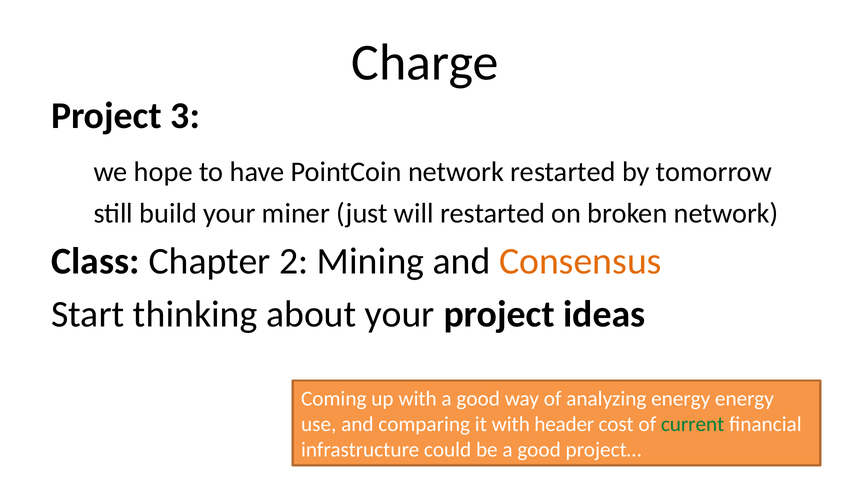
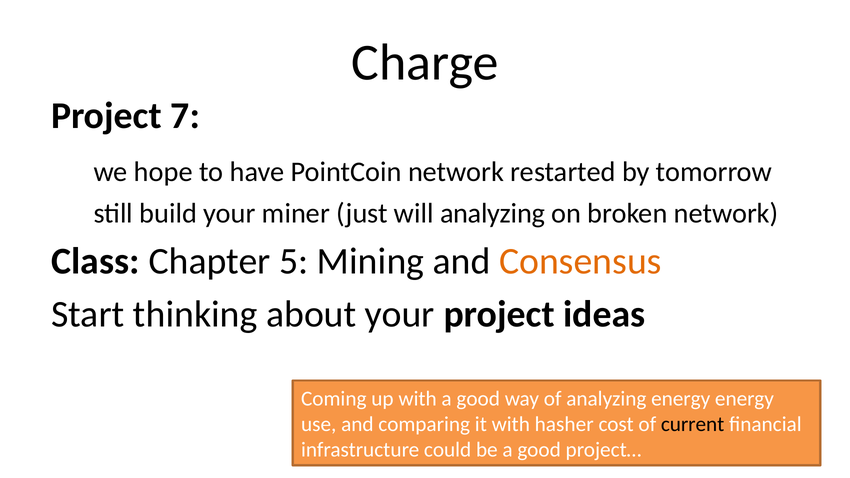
3: 3 -> 7 (185, 116)
will restarted: restarted -> analyzing (493, 214)
2: 2 -> 5 (294, 262)
header: header -> hasher (564, 425)
current colour: green -> black (693, 425)
